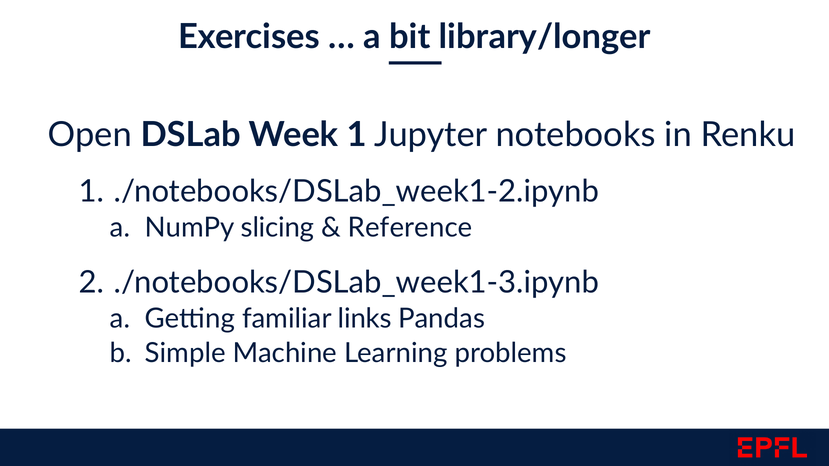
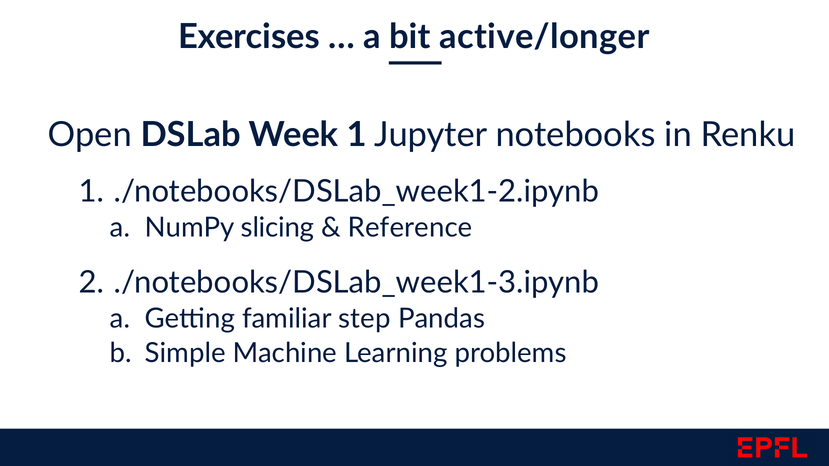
library/longer: library/longer -> active/longer (544, 37)
links: links -> step (364, 319)
